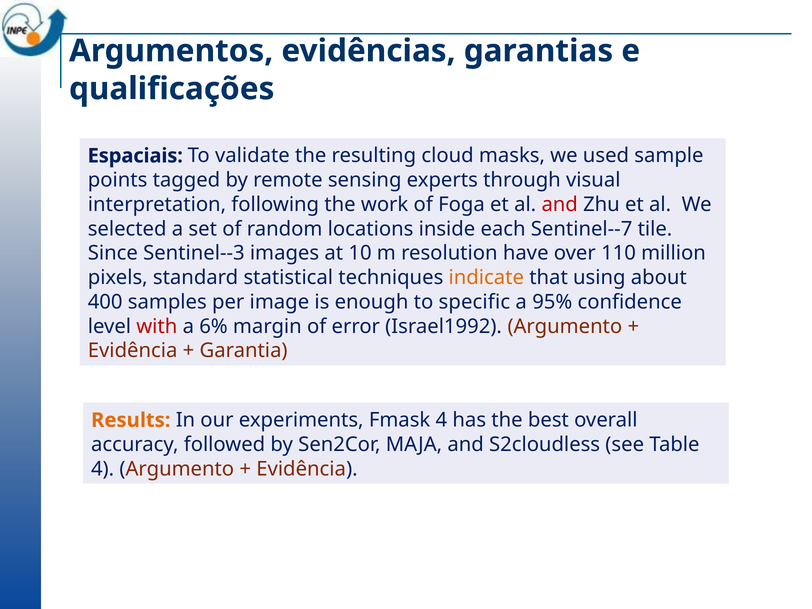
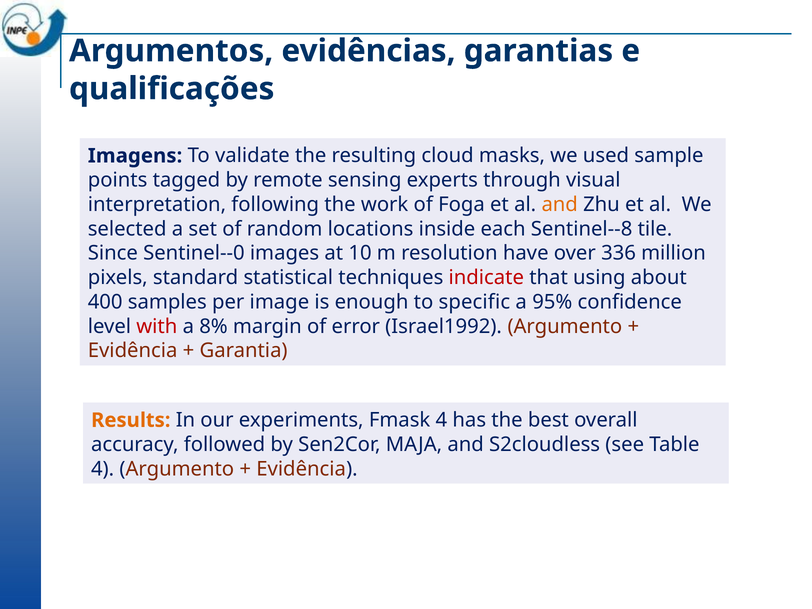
Espaciais: Espaciais -> Imagens (135, 156)
and colour: red -> orange (560, 205)
Sentinel--7: Sentinel--7 -> Sentinel--8 (582, 229)
Sentinel--3: Sentinel--3 -> Sentinel--0 (194, 253)
110: 110 -> 336 (619, 253)
indicate colour: orange -> red (486, 278)
6%: 6% -> 8% (213, 326)
